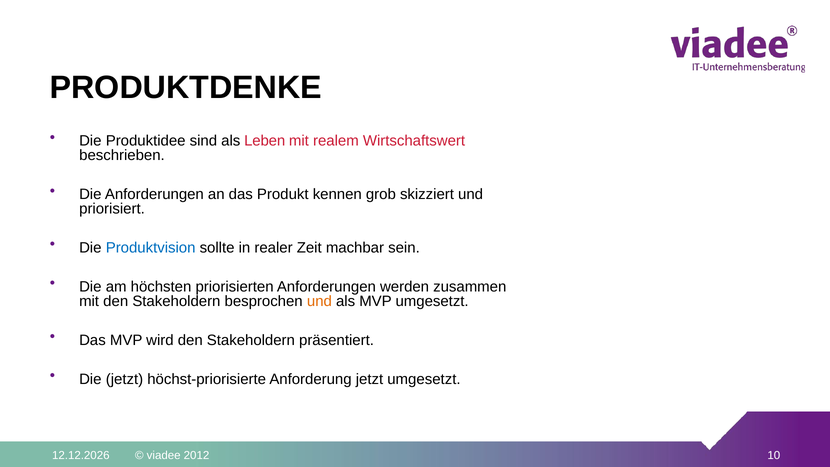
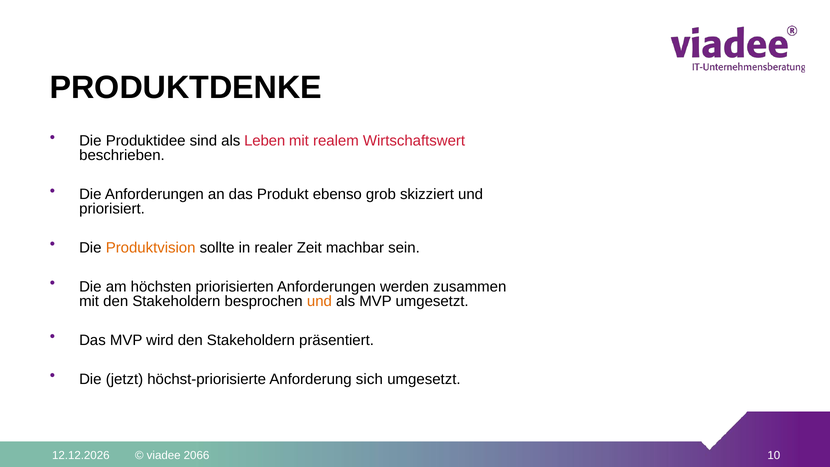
kennen: kennen -> ebenso (337, 194)
Produktvision colour: blue -> orange (151, 248)
Anforderung jetzt: jetzt -> sich (369, 379)
2012: 2012 -> 2066 (197, 455)
